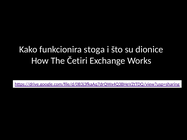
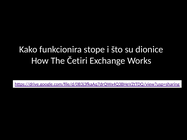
stoga: stoga -> stope (94, 50)
